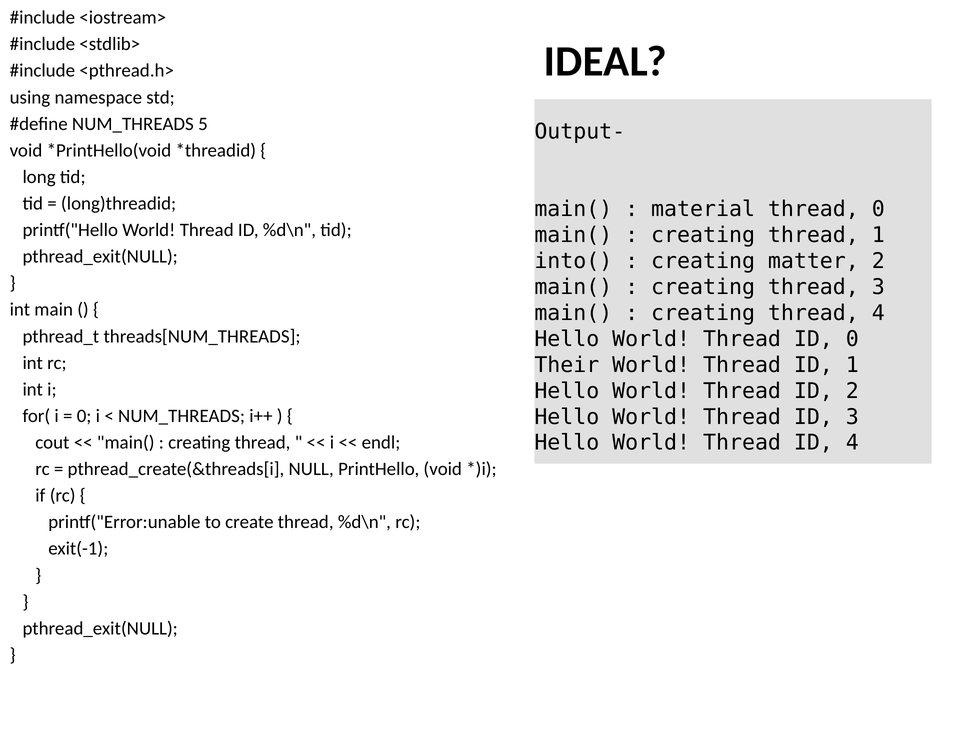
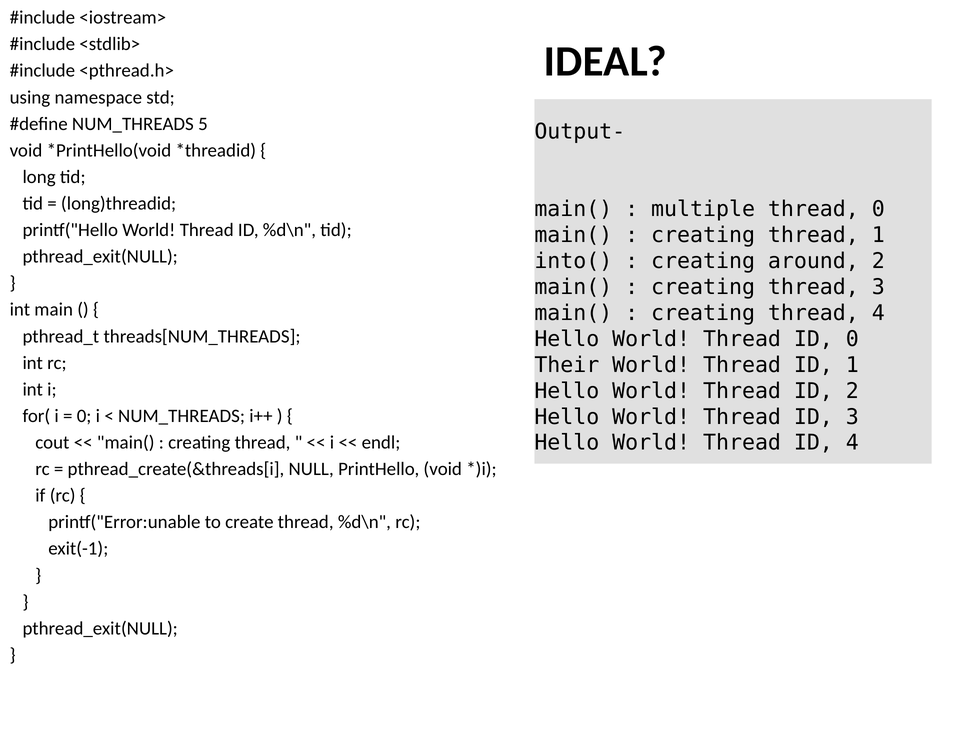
material: material -> multiple (703, 209)
matter: matter -> around (813, 261)
